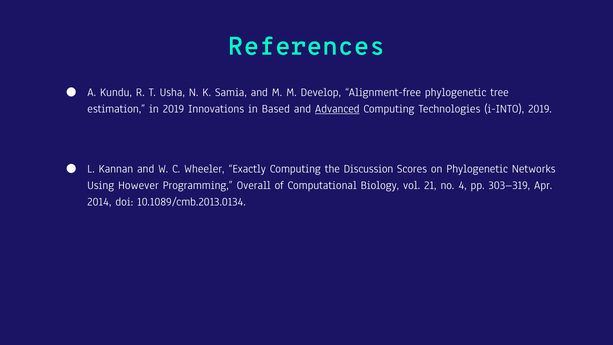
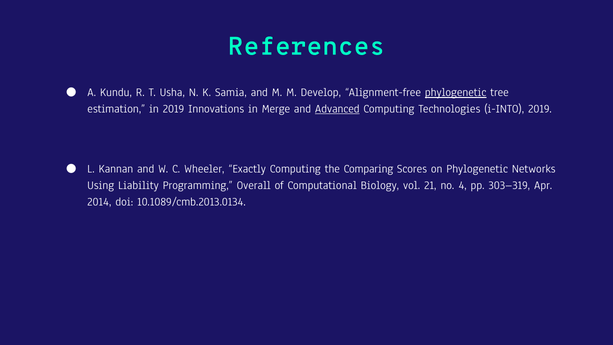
phylogenetic underline: none -> present (456, 92)
Based: Based -> Merge (276, 109)
Discussion: Discussion -> Comparing (368, 169)
However: However -> Liability (138, 185)
